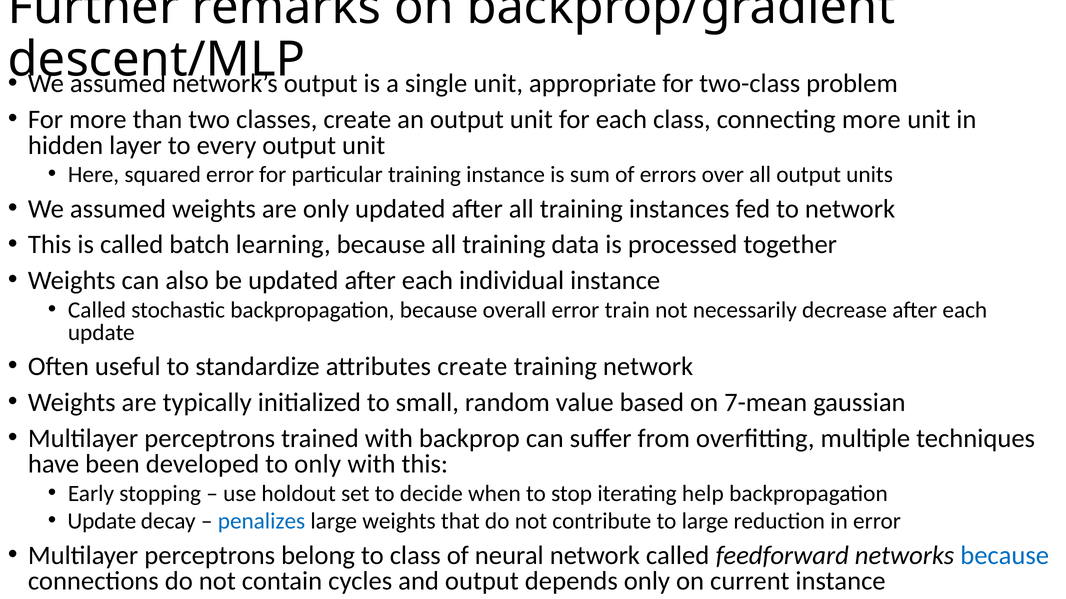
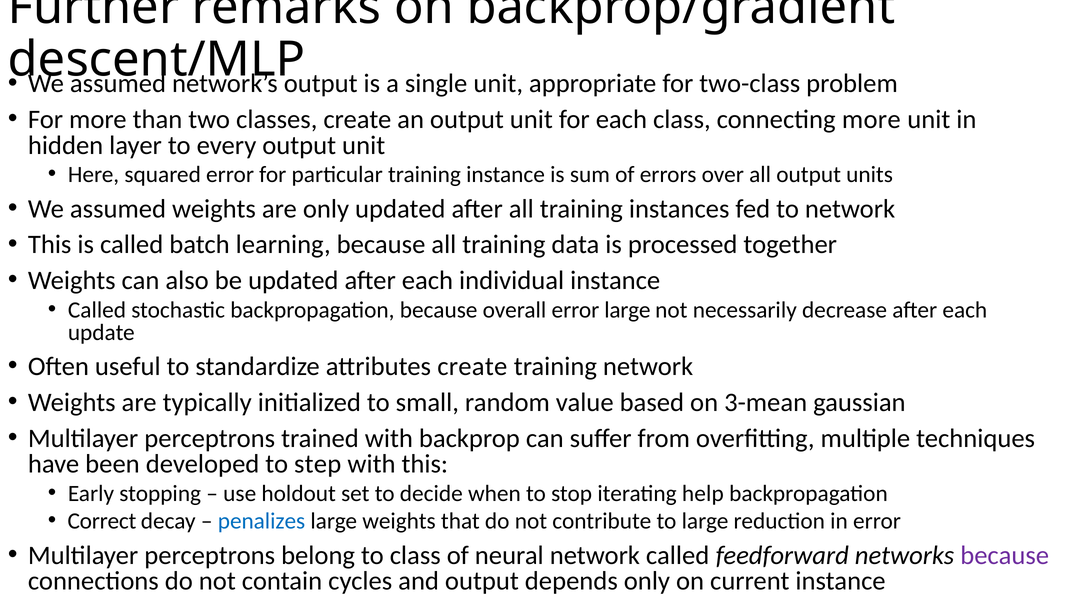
error train: train -> large (627, 310)
7-mean: 7-mean -> 3-mean (766, 403)
to only: only -> step (318, 465)
Update: Update -> Correct (102, 522)
because colour: blue -> purple (1005, 556)
